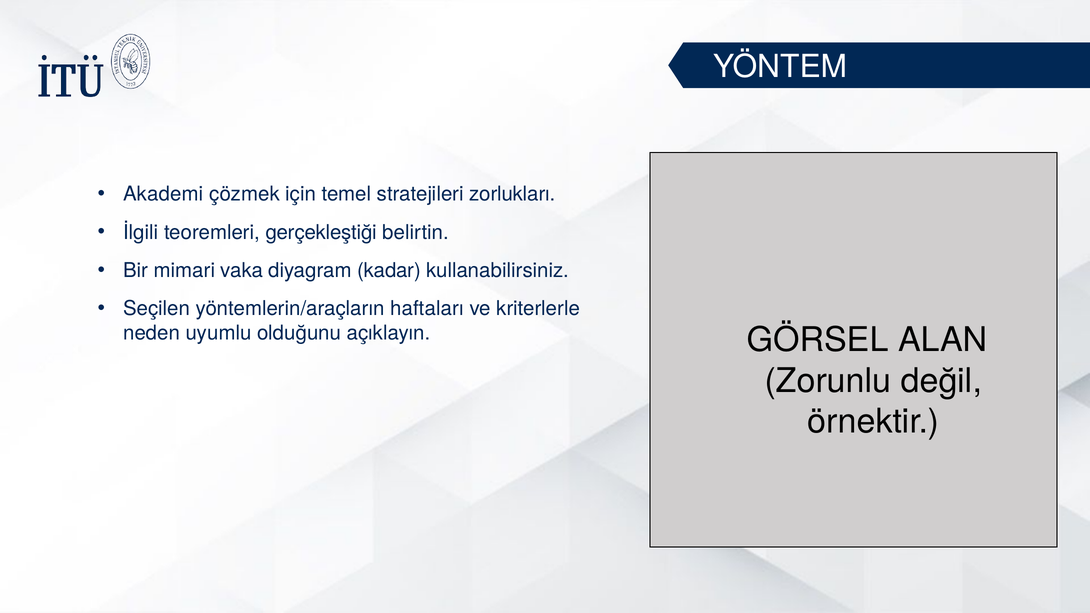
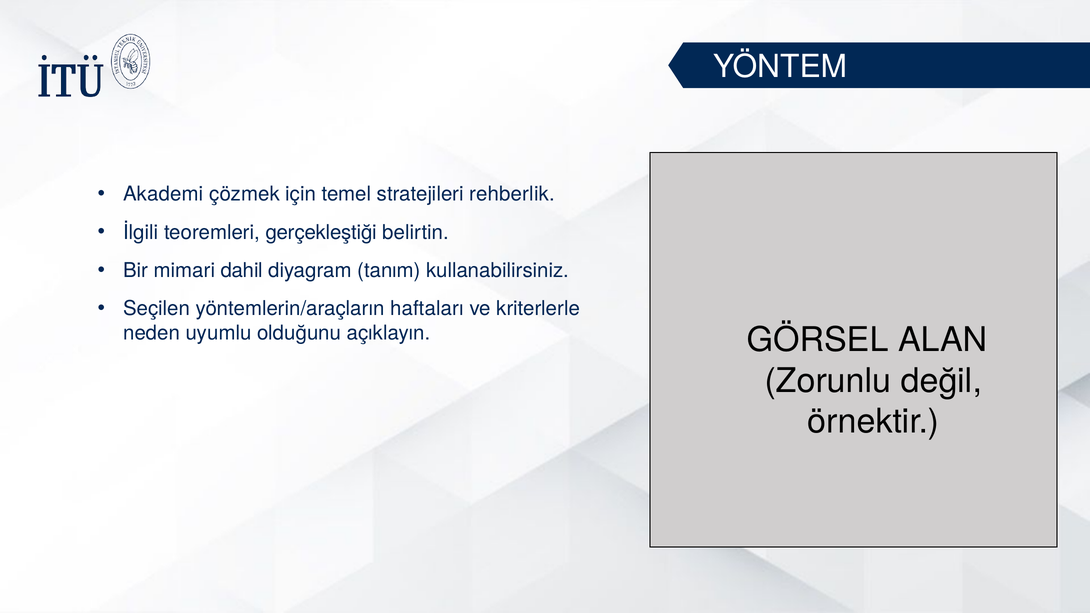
zorlukları: zorlukları -> rehberlik (512, 194)
vaka: vaka -> dahil (242, 270)
kadar: kadar -> tanım (389, 270)
